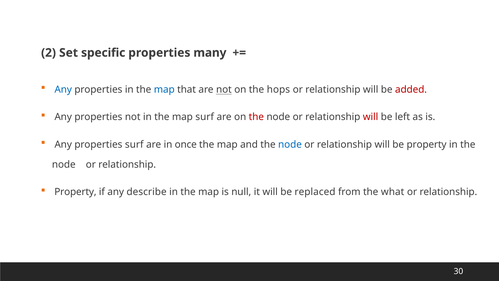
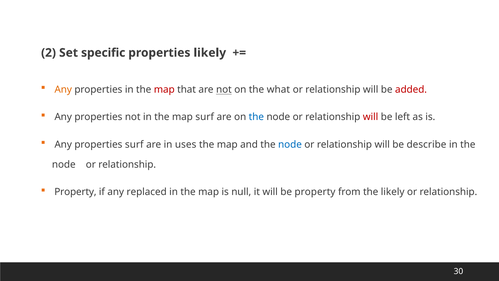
properties many: many -> likely (210, 53)
Any colour: blue -> orange (63, 90)
map colour: blue -> red (164, 90)
hops: hops -> what (278, 90)
the colour: red -> blue (256, 117)
once: once -> uses (186, 144)
be property: property -> describe (427, 144)
describe: describe -> replaced (147, 192)
be replaced: replaced -> property (315, 192)
the what: what -> likely (393, 192)
